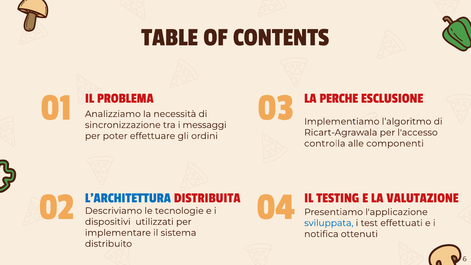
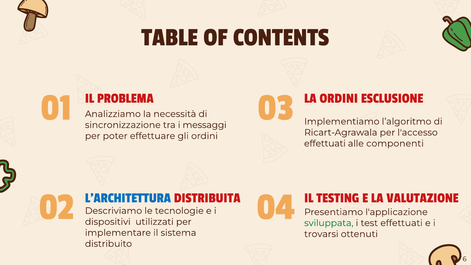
LA PERCHE: PERCHE -> ORDINI (339, 98)
controlla: controlla -> effettuati (325, 143)
sviluppata colour: blue -> green (329, 223)
notifica: notifica -> trovarsi (321, 234)
